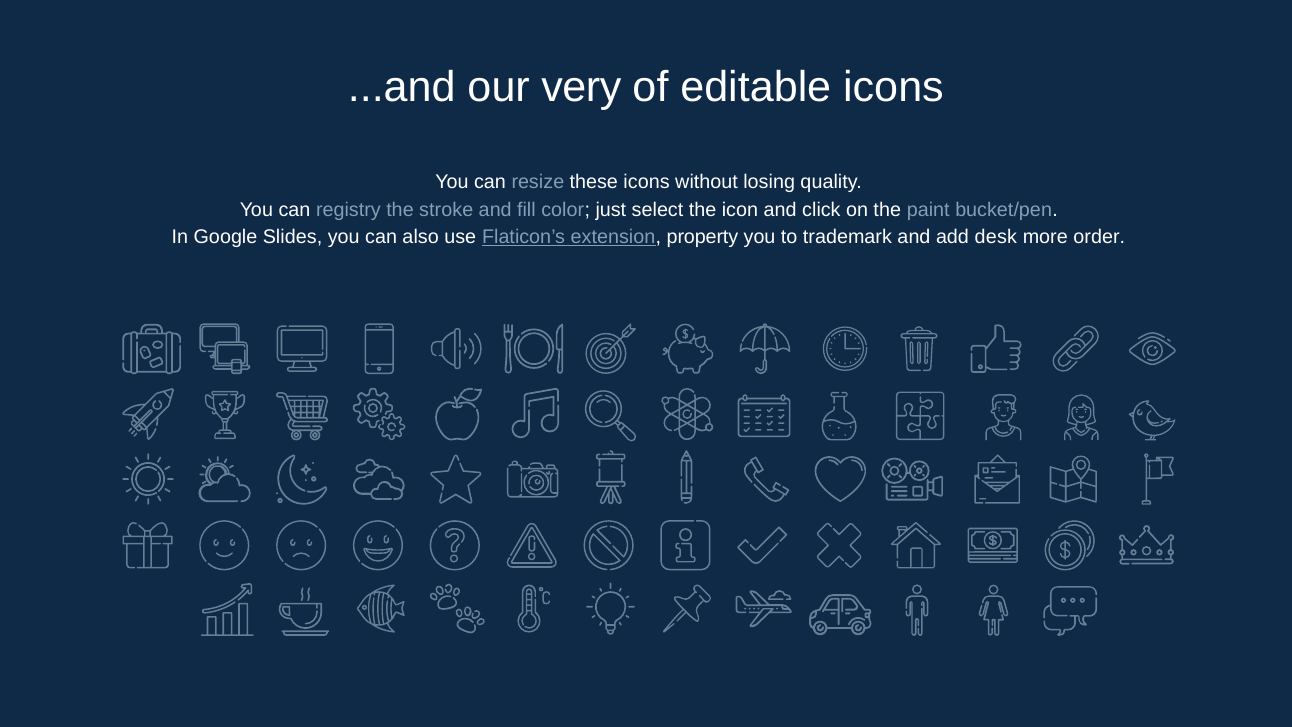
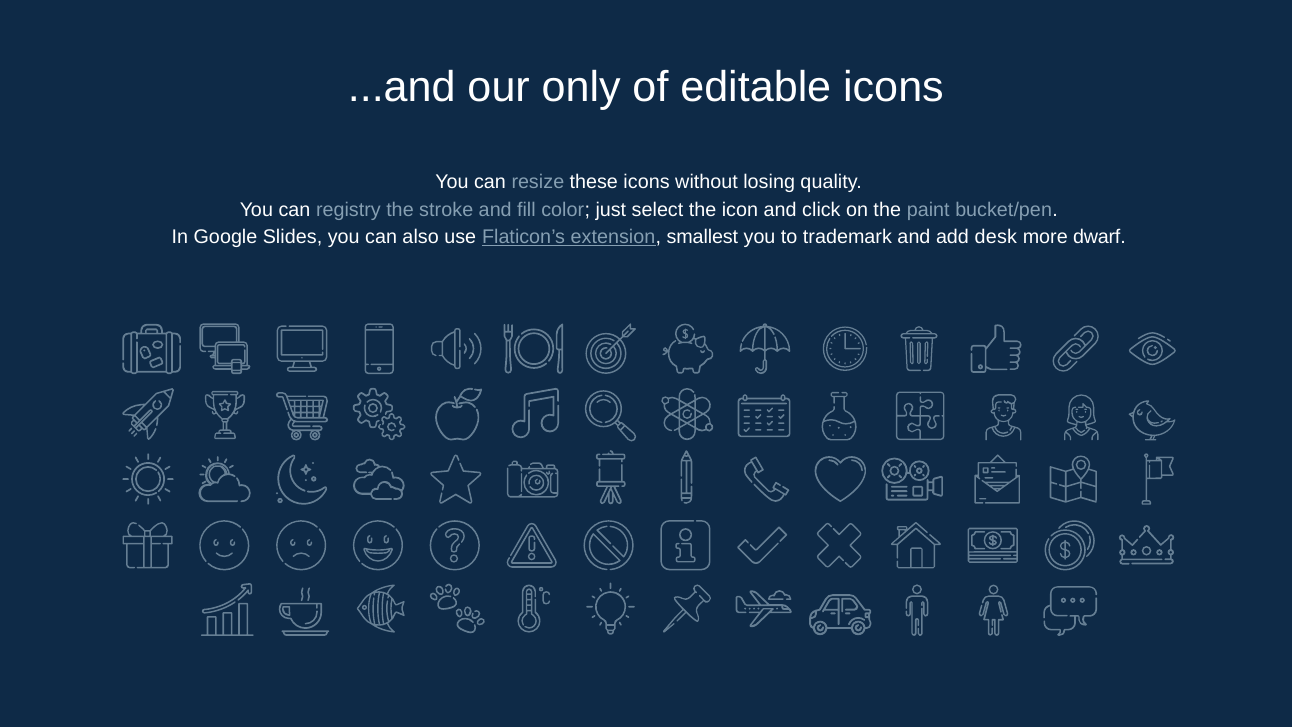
very: very -> only (581, 88)
property: property -> smallest (702, 237)
order: order -> dwarf (1099, 237)
